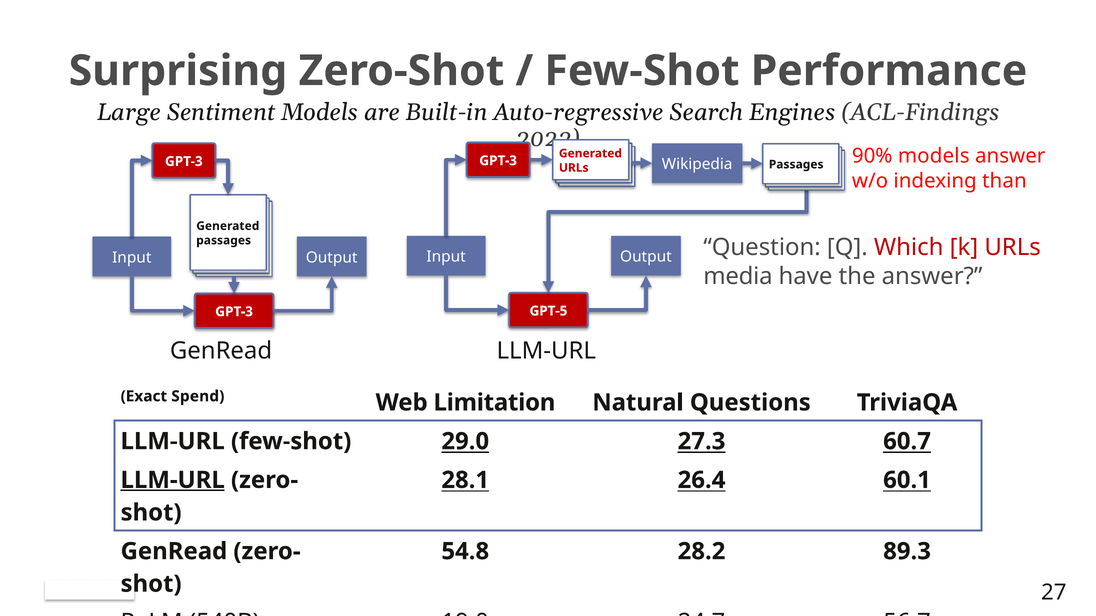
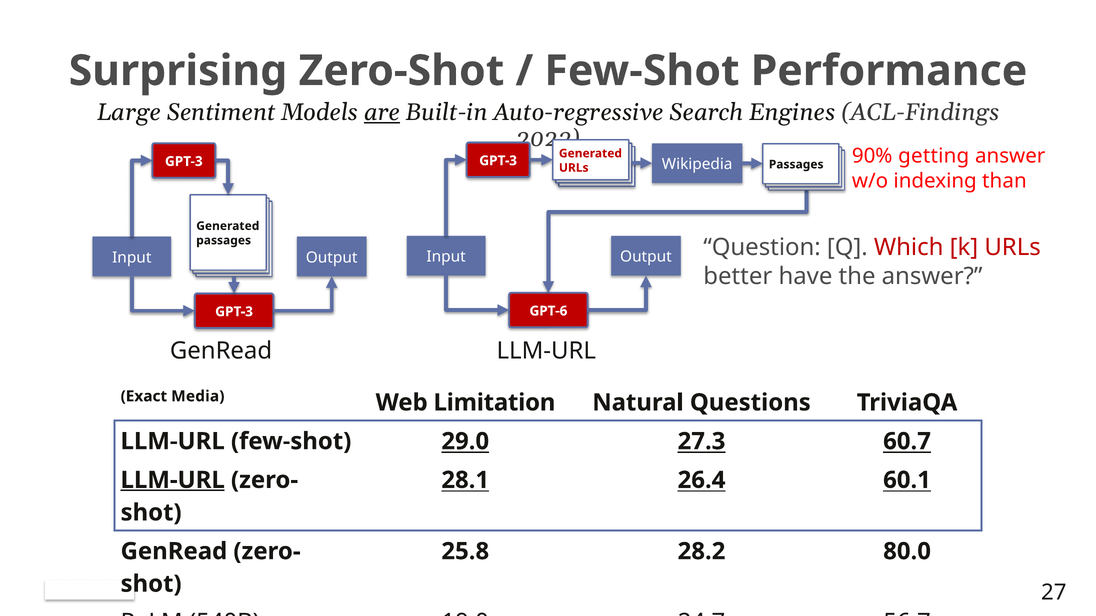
are underline: none -> present (382, 113)
90% models: models -> getting (934, 156)
media: media -> better (738, 277)
GPT-5: GPT-5 -> GPT-6 (548, 311)
Spend: Spend -> Media (198, 397)
54.8: 54.8 -> 25.8 (465, 552)
89.3: 89.3 -> 80.0 (907, 552)
